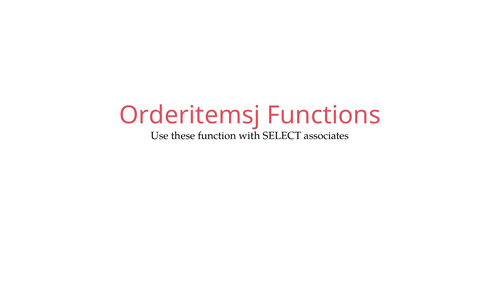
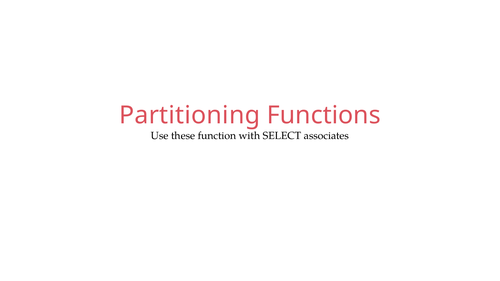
Orderitemsj: Orderitemsj -> Partitioning (190, 115)
